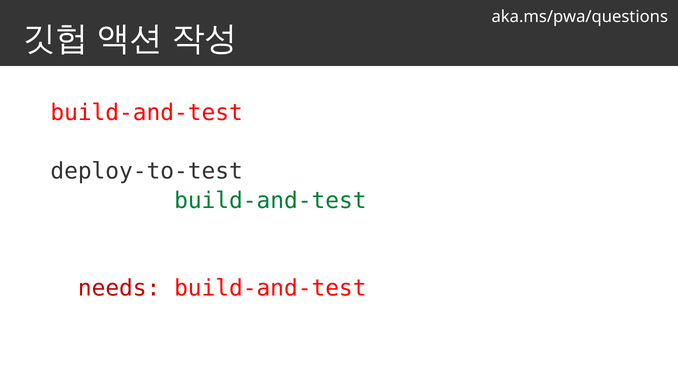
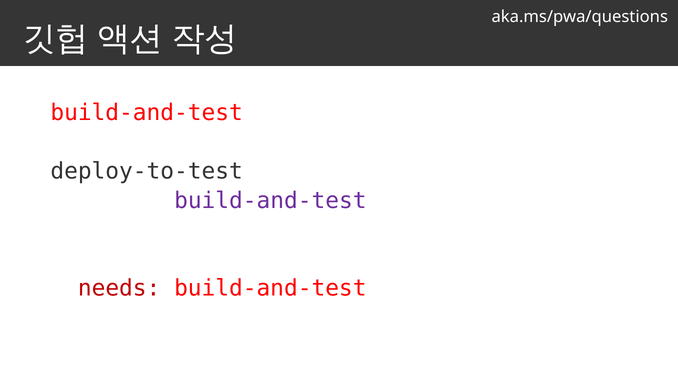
build-and-test colour: green -> purple (270, 201)
